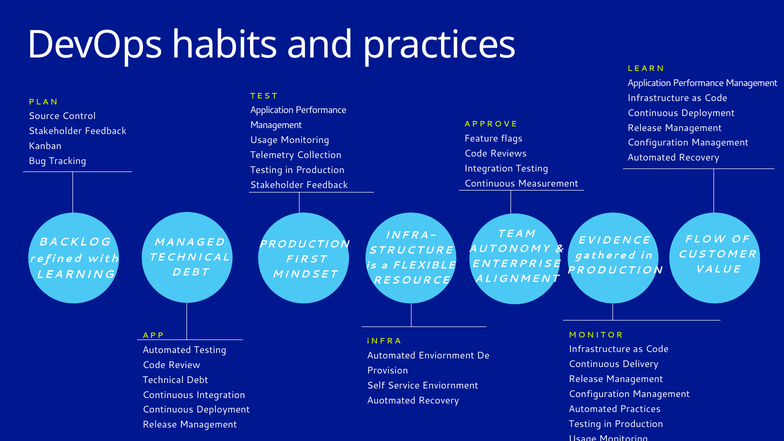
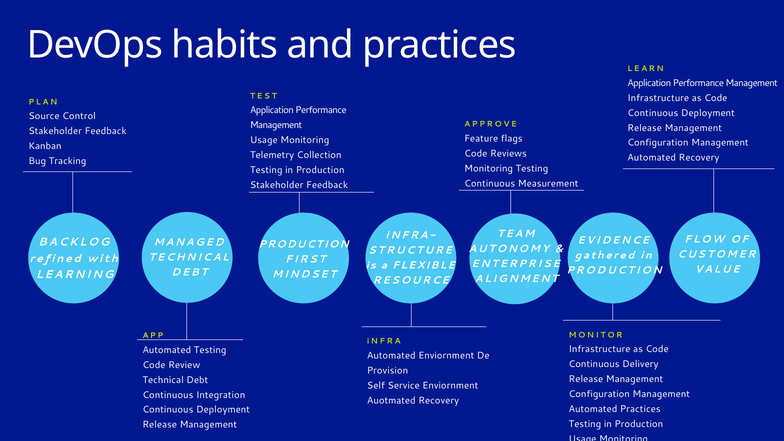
Integration: Integration -> Monitoring (489, 168)
